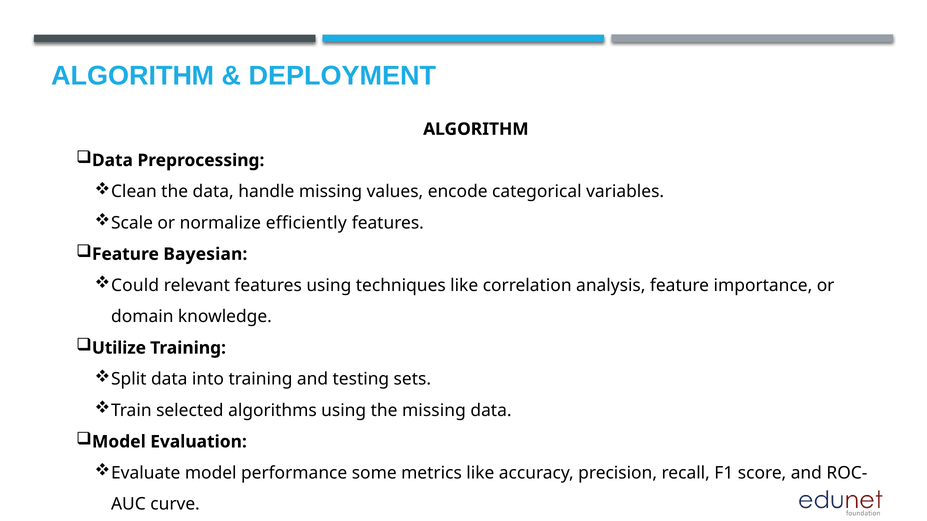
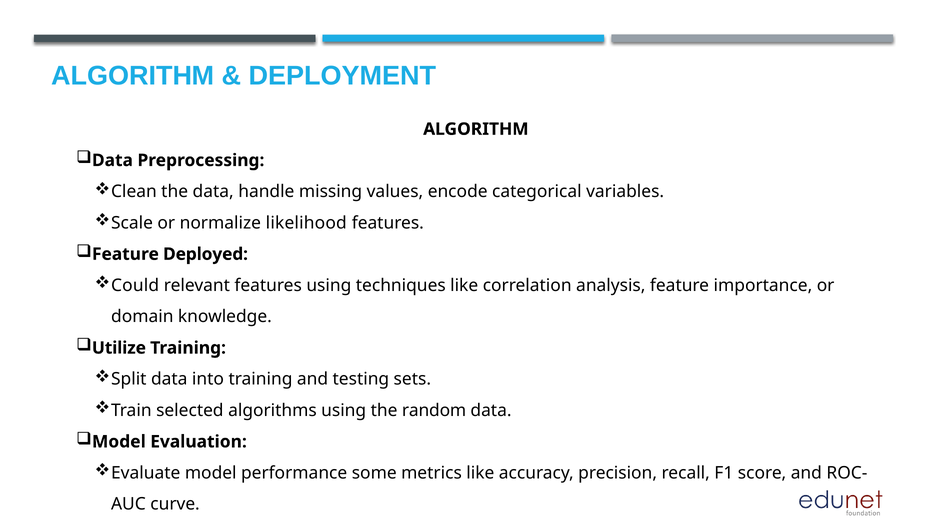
efficiently: efficiently -> likelihood (306, 223)
Bayesian: Bayesian -> Deployed (206, 254)
the missing: missing -> random (434, 411)
